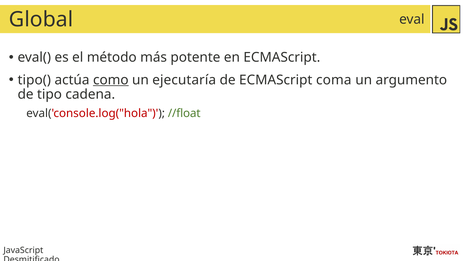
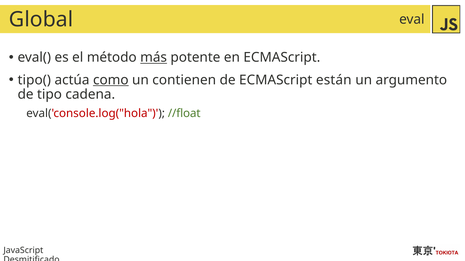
más underline: none -> present (154, 58)
ejecutaría: ejecutaría -> contienen (184, 80)
coma: coma -> están (334, 80)
